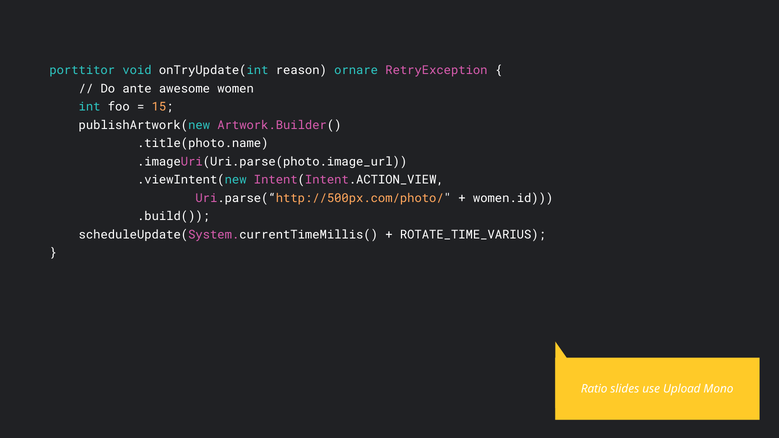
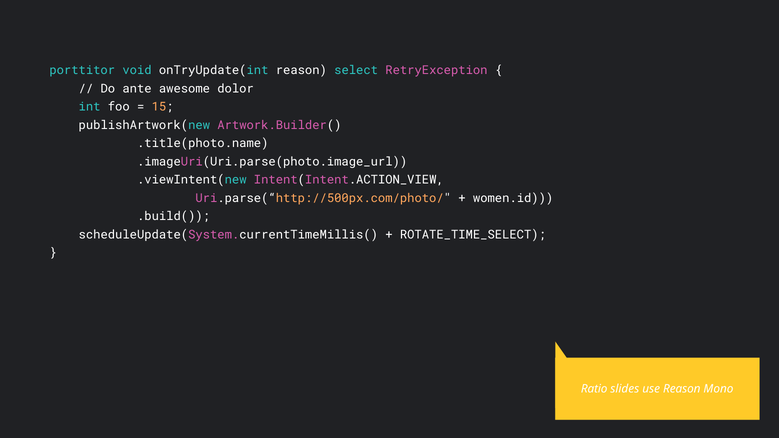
ornare: ornare -> select (356, 70)
women: women -> dolor (236, 89)
ROTATE_TIME_VARIUS: ROTATE_TIME_VARIUS -> ROTATE_TIME_SELECT (473, 235)
use Upload: Upload -> Reason (682, 389)
